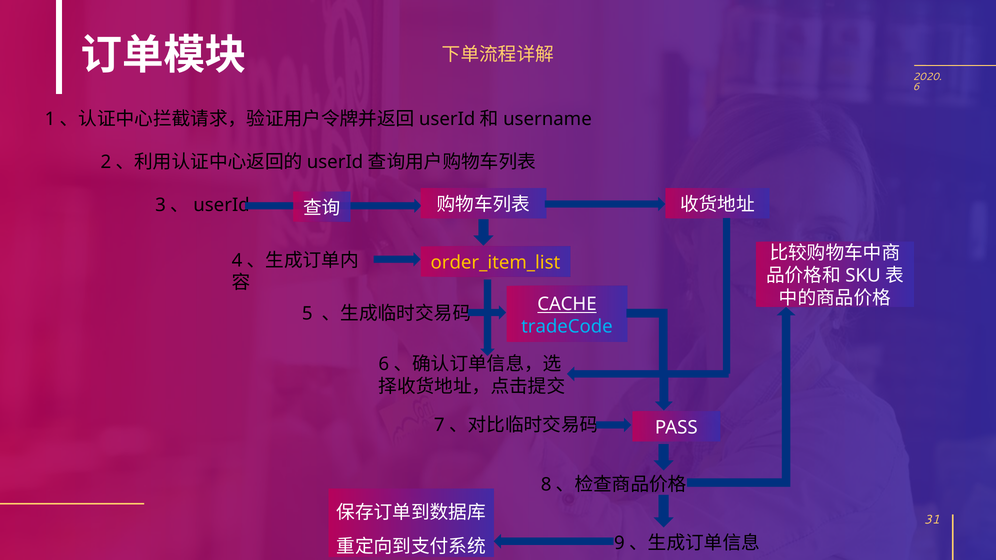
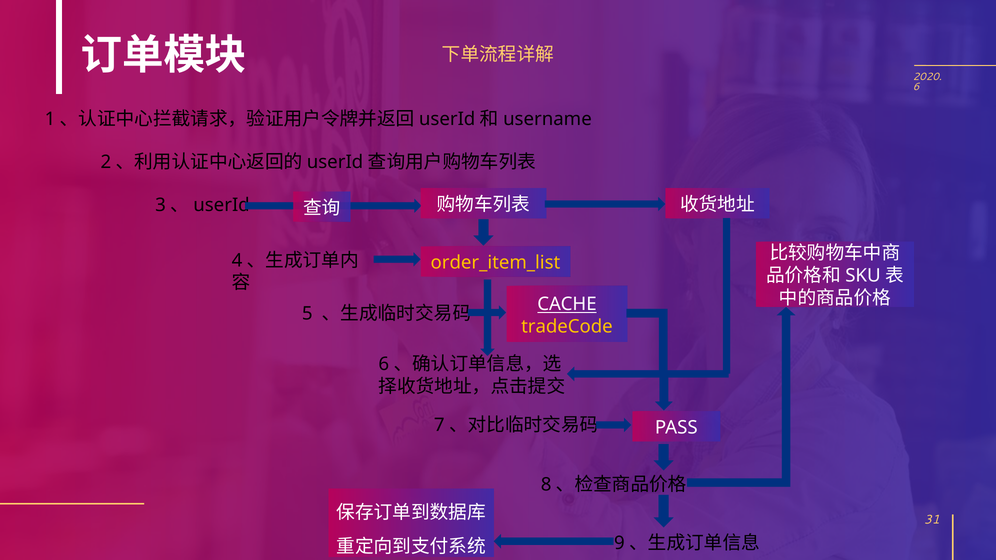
tradeCode colour: light blue -> yellow (567, 327)
